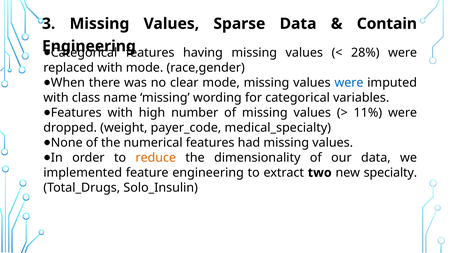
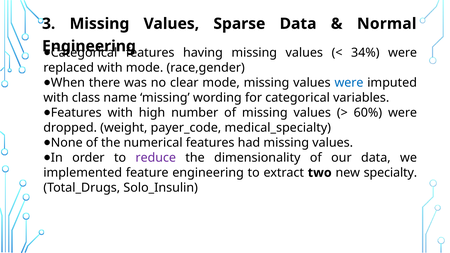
Contain: Contain -> Normal (387, 24)
28%: 28% -> 34% (365, 53)
11%: 11% -> 60% (368, 113)
reduce colour: orange -> purple (156, 158)
